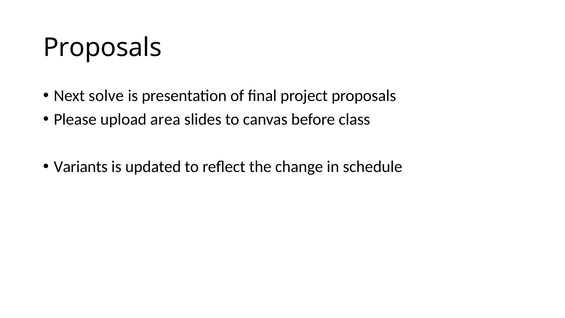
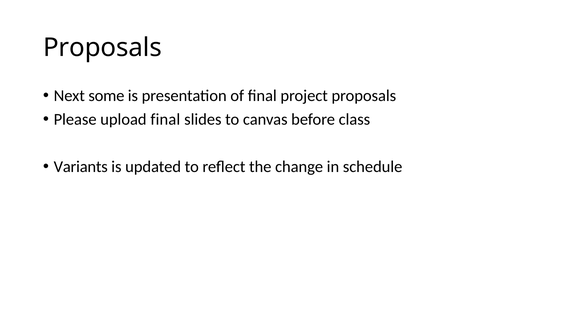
solve: solve -> some (106, 96)
upload area: area -> final (165, 119)
